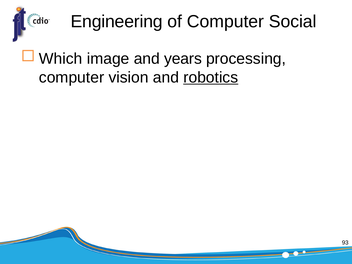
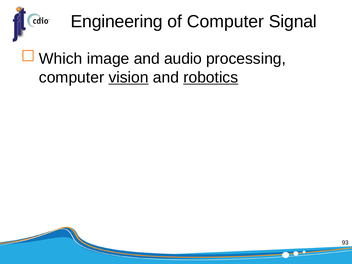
Social: Social -> Signal (293, 21)
years: years -> audio (183, 59)
vision underline: none -> present (129, 77)
